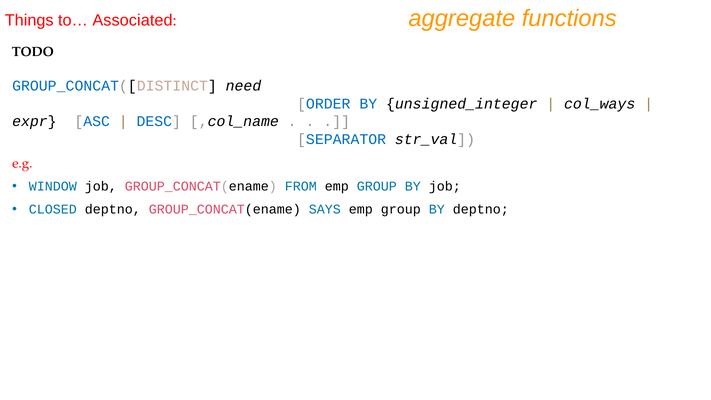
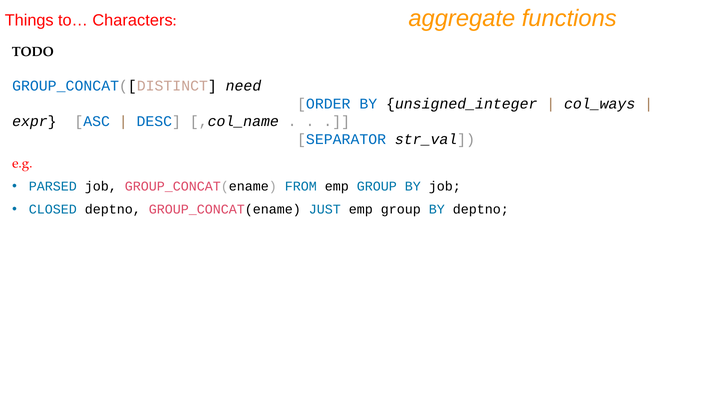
Associated: Associated -> Characters (133, 20)
WINDOW: WINDOW -> PARSED (53, 186)
SAYS: SAYS -> JUST (325, 209)
